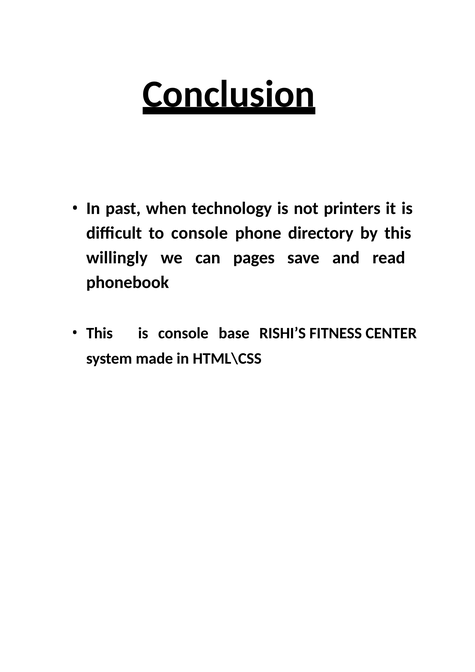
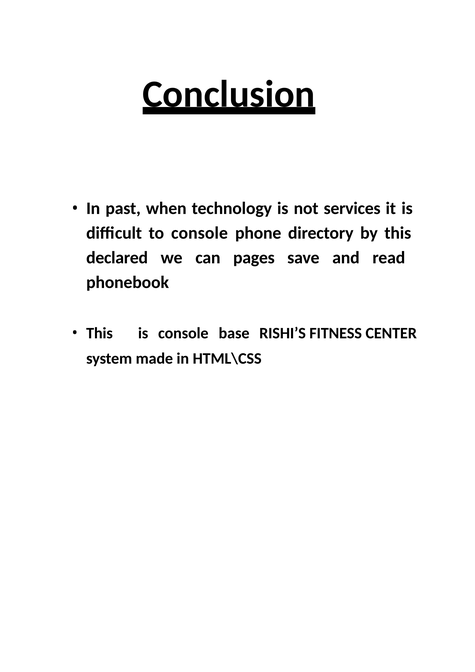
printers: printers -> services (352, 209)
willingly: willingly -> declared (117, 258)
